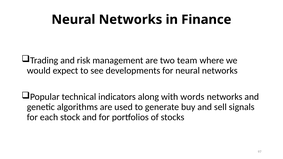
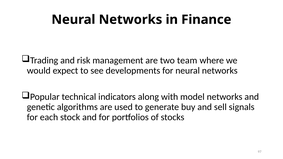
words: words -> model (192, 97)
